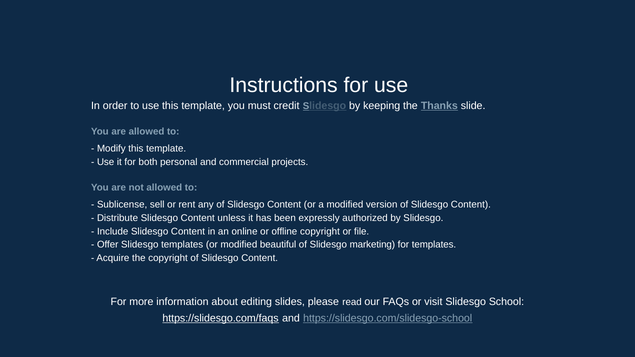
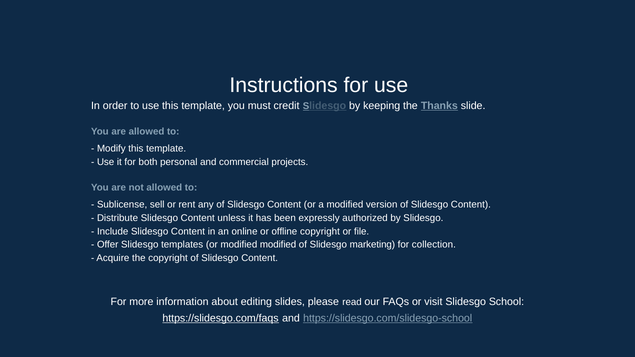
modified beautiful: beautiful -> modified (278, 245)
for templates: templates -> collection (434, 245)
